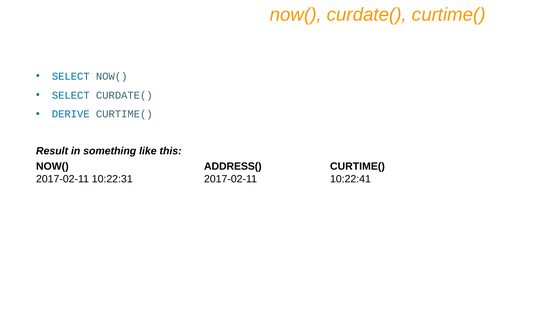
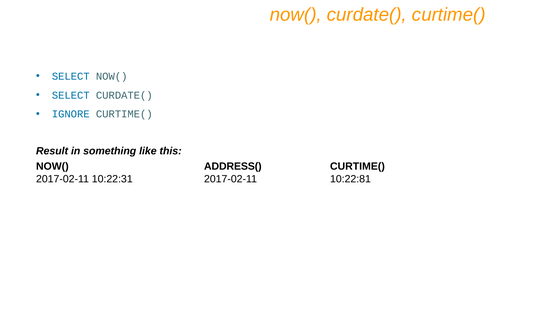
DERIVE: DERIVE -> IGNORE (71, 114)
10:22:41: 10:22:41 -> 10:22:81 (350, 179)
